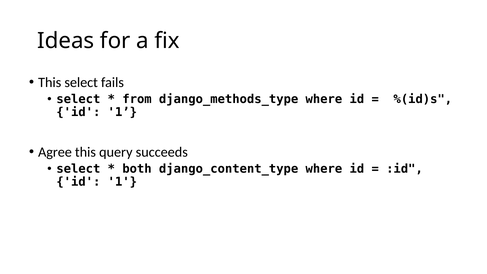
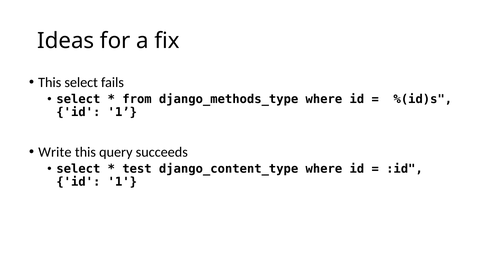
Agree: Agree -> Write (55, 152)
both: both -> test (137, 169)
